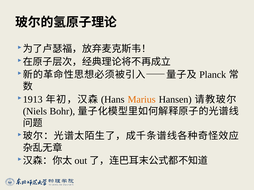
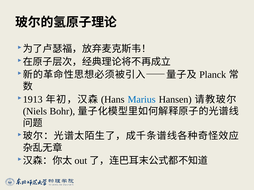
Marius colour: orange -> blue (142, 100)
